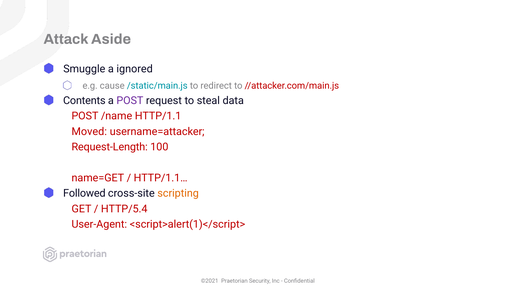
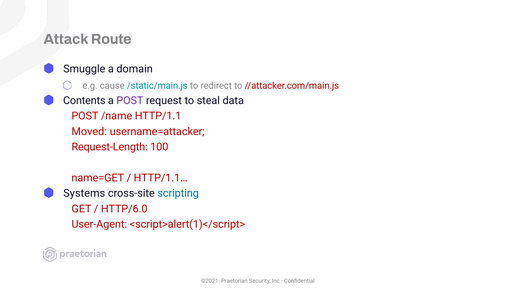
Aside: Aside -> Route (111, 39)
ignored: ignored -> domain (135, 69)
Followed: Followed -> Systems (84, 194)
scripting colour: orange -> blue (178, 194)
HTTP/5.4: HTTP/5.4 -> HTTP/6.0 (124, 209)
